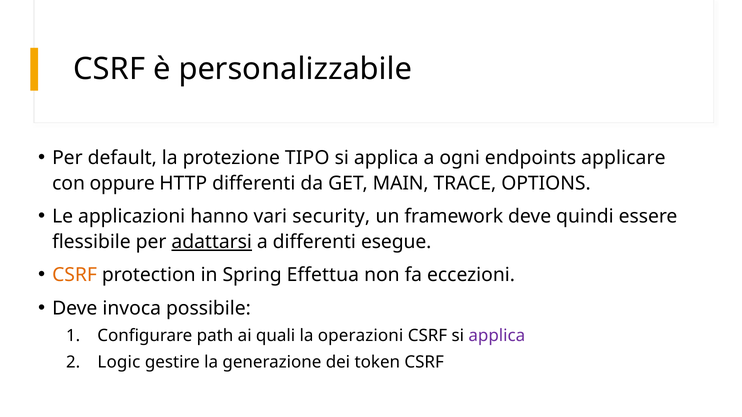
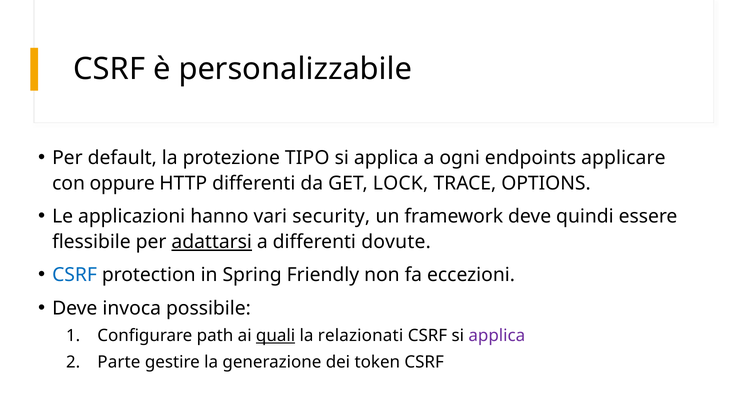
MAIN: MAIN -> LOCK (401, 183)
esegue: esegue -> dovute (396, 242)
CSRF colour: orange -> blue (75, 275)
Effettua: Effettua -> Friendly (323, 275)
quali underline: none -> present (276, 336)
operazioni: operazioni -> relazionati (361, 336)
Logic: Logic -> Parte (119, 362)
